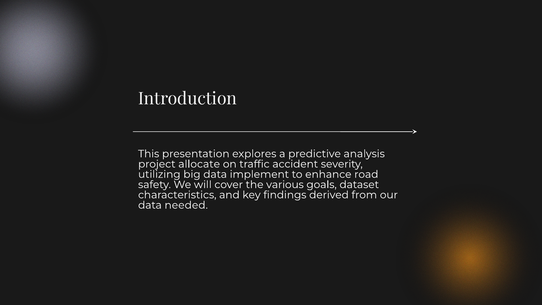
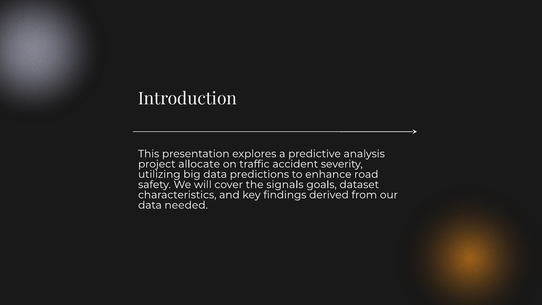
implement: implement -> predictions (259, 174)
various: various -> signals (285, 185)
